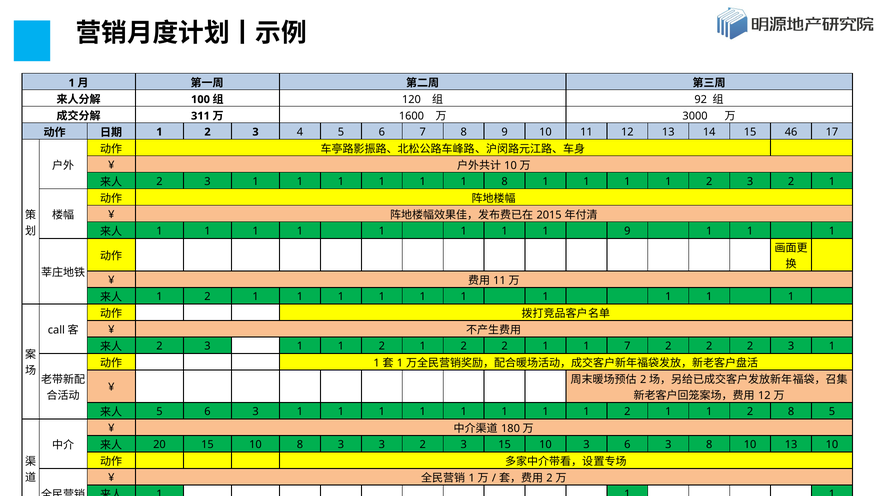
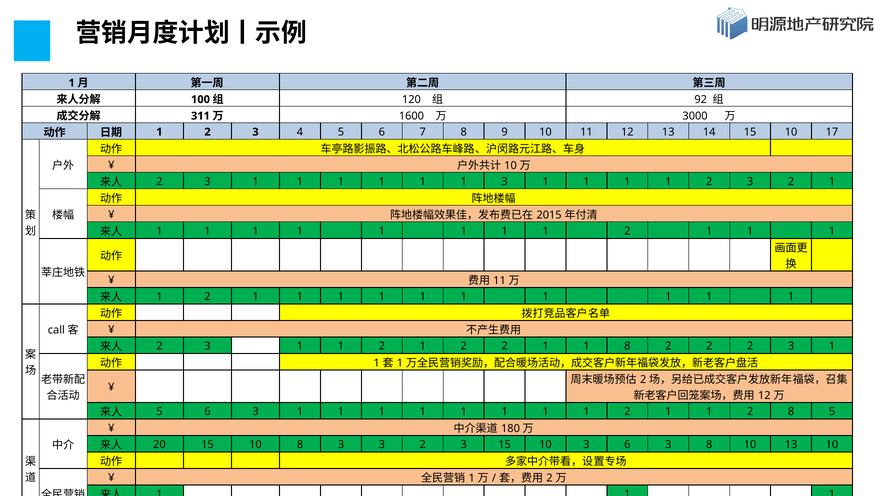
14 15 46: 46 -> 10 (791, 132)
1 8: 8 -> 3 (505, 181)
9: 9 -> 2 (627, 231)
1 7: 7 -> 8 (627, 346)
